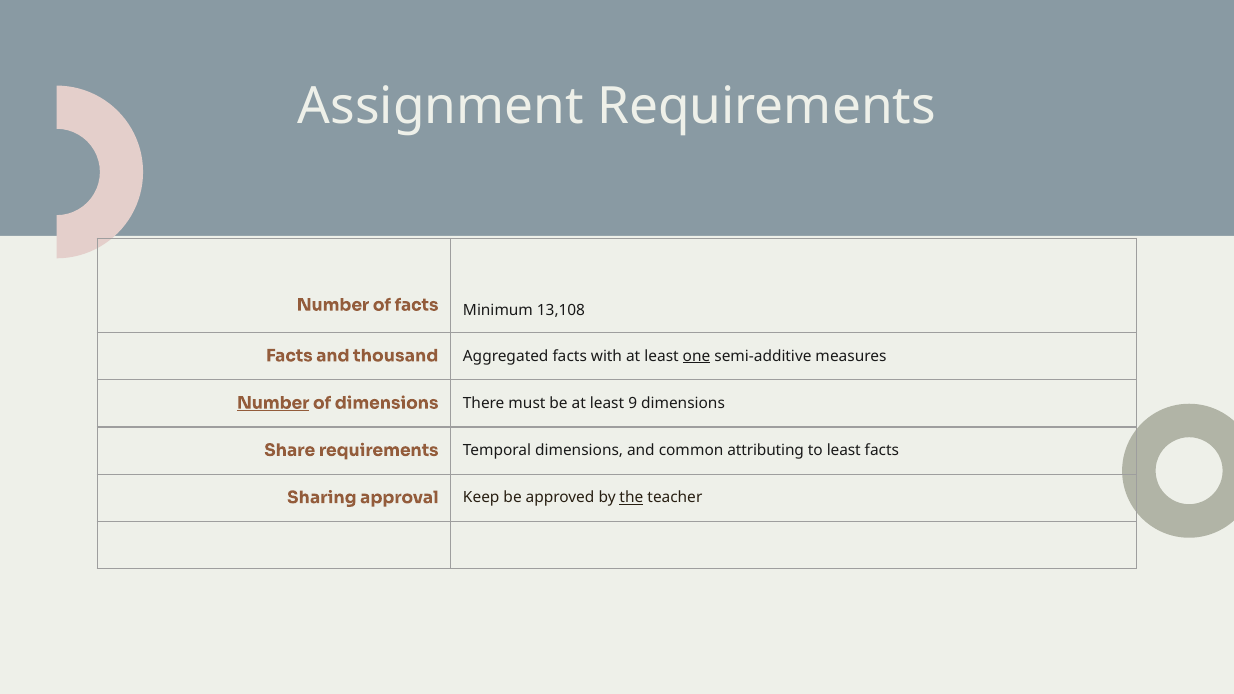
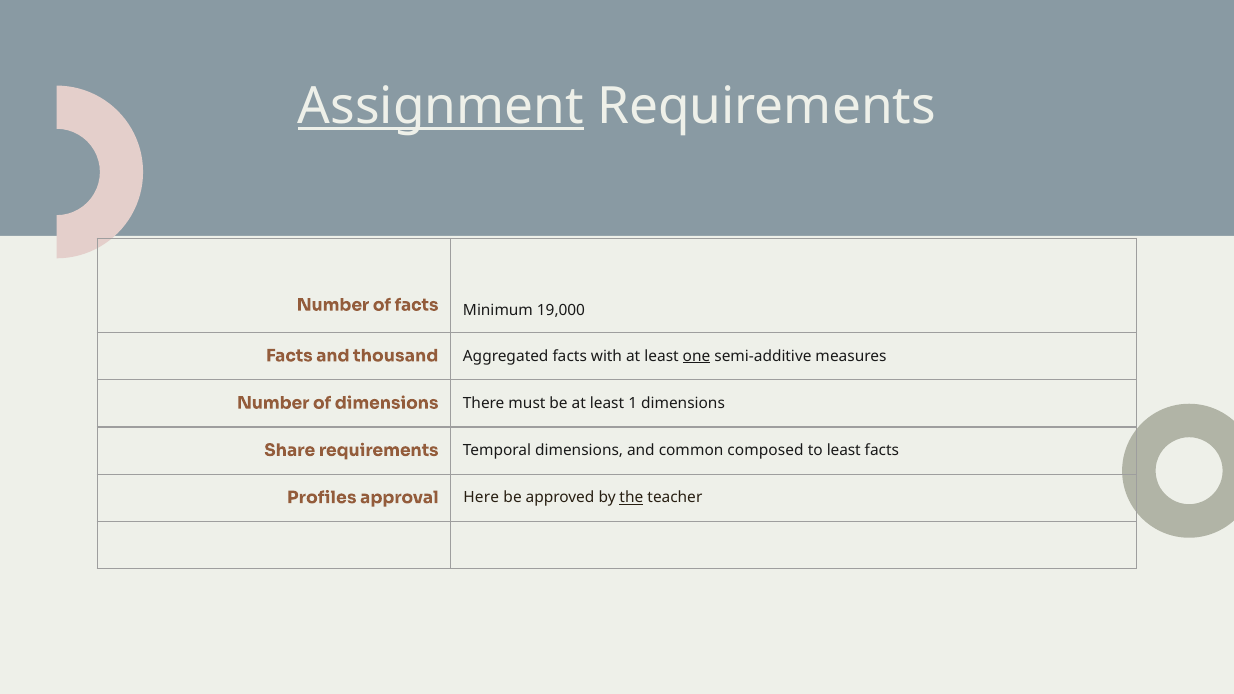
Assignment underline: none -> present (441, 107)
13,108: 13,108 -> 19,000 (561, 311)
Number underline: present -> none (273, 403)
9: 9 -> 1 (633, 403)
attributing: attributing -> composed (766, 451)
Sharing: Sharing -> Profiles (322, 498)
Keep: Keep -> Here (481, 498)
